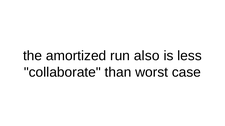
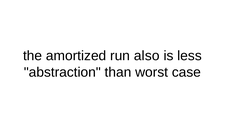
collaborate: collaborate -> abstraction (62, 72)
